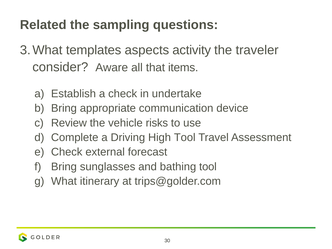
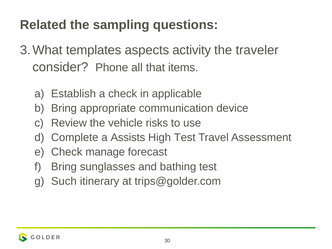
Aware: Aware -> Phone (112, 68)
undertake: undertake -> applicable (177, 94)
Driving: Driving -> Assists (128, 137)
High Tool: Tool -> Test (185, 137)
external: external -> manage (105, 152)
bathing tool: tool -> test (208, 167)
What: What -> Such (64, 181)
